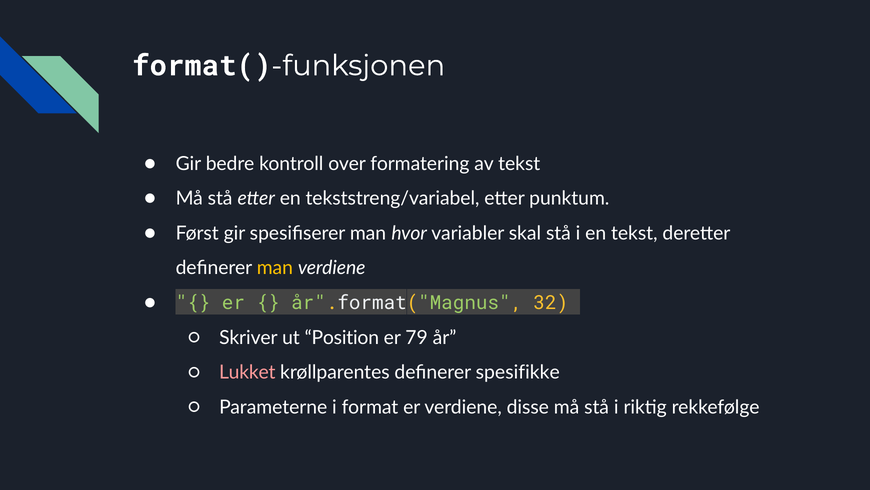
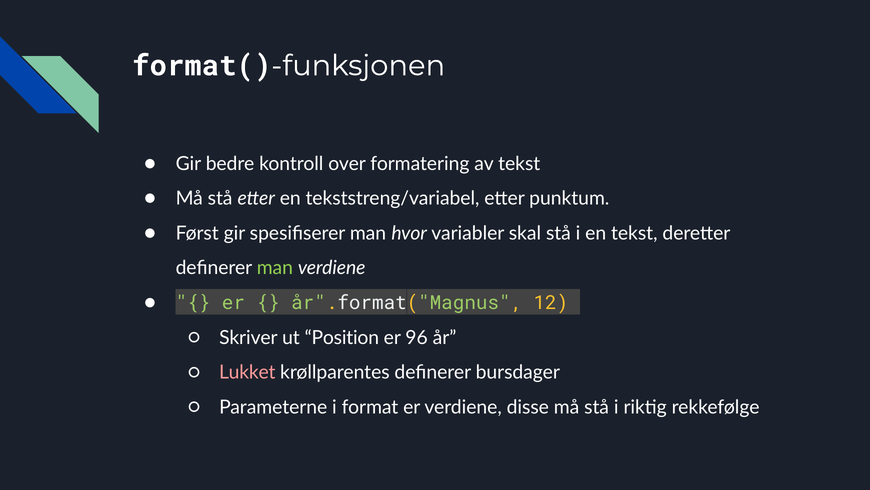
man colour: yellow -> light green (275, 268)
32: 32 -> 12 (551, 303)
79: 79 -> 96 (417, 337)
spesifikke: spesifikke -> bursdager (518, 372)
